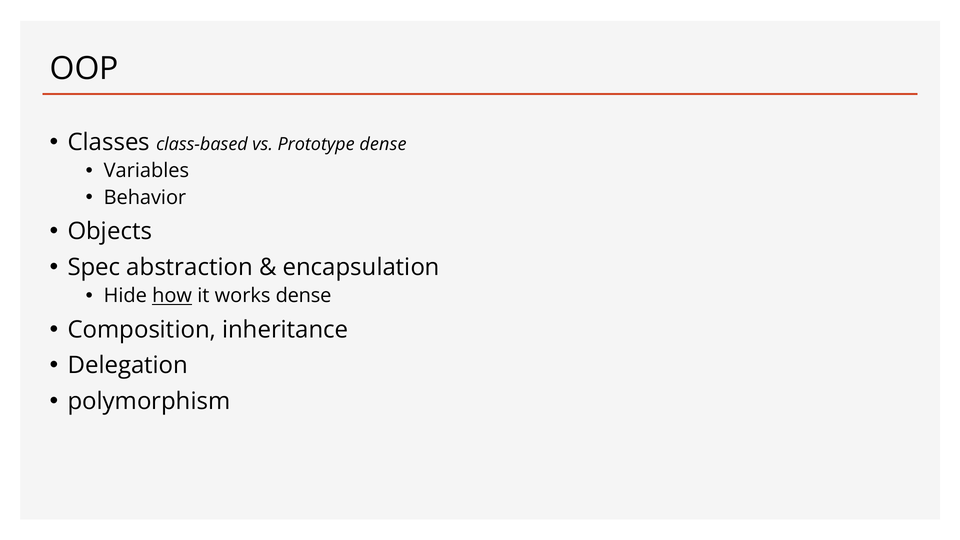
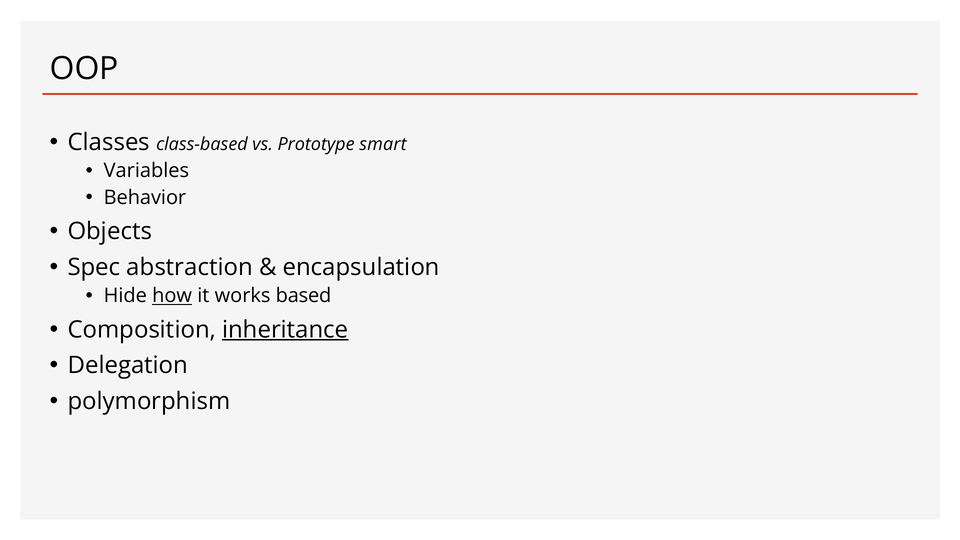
Prototype dense: dense -> smart (383, 144)
works dense: dense -> based (304, 296)
inheritance underline: none -> present (285, 330)
